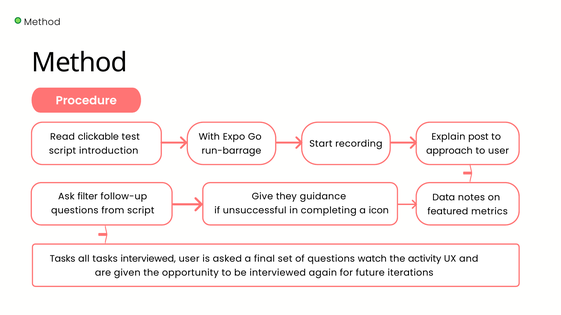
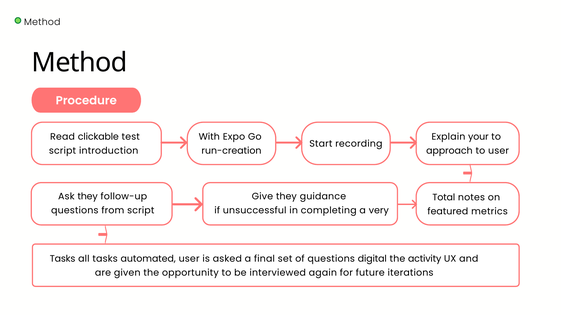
post: post -> your (478, 137)
run-barrage: run-barrage -> run-creation (231, 151)
Ask filter: filter -> they (88, 197)
Data: Data -> Total (444, 198)
icon: icon -> very (379, 211)
tasks interviewed: interviewed -> automated (148, 259)
watch: watch -> digital (372, 259)
